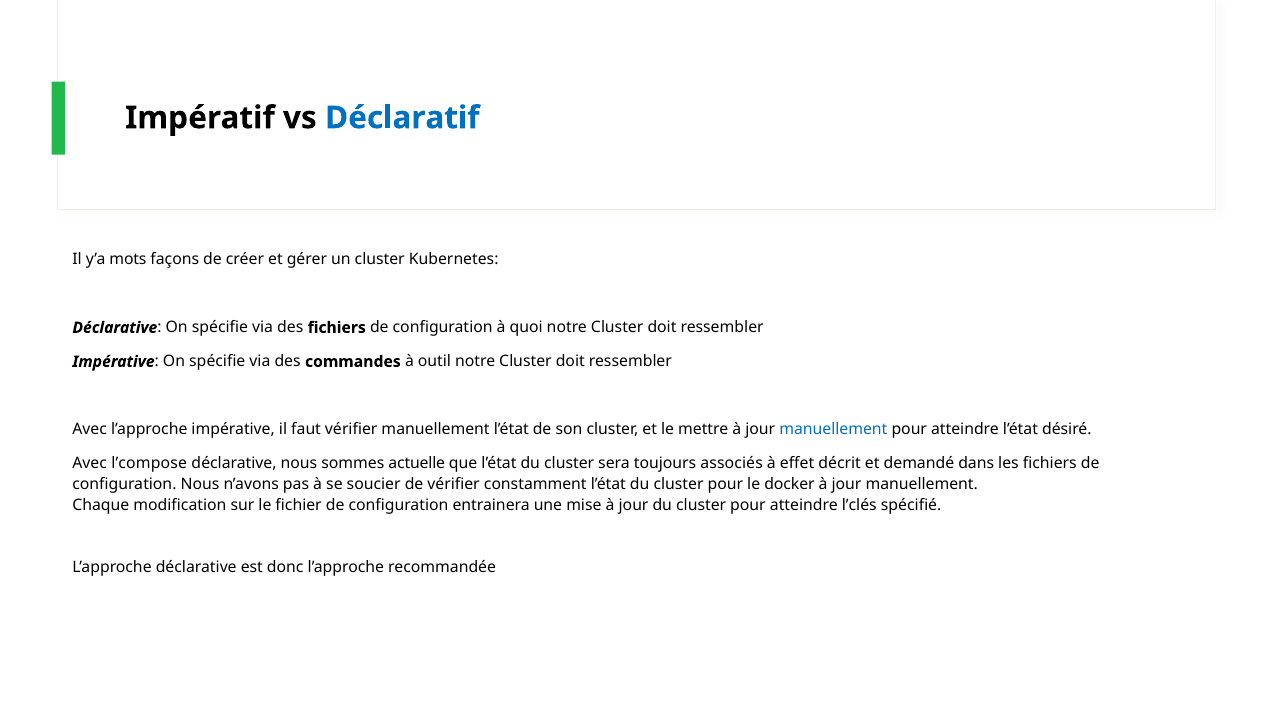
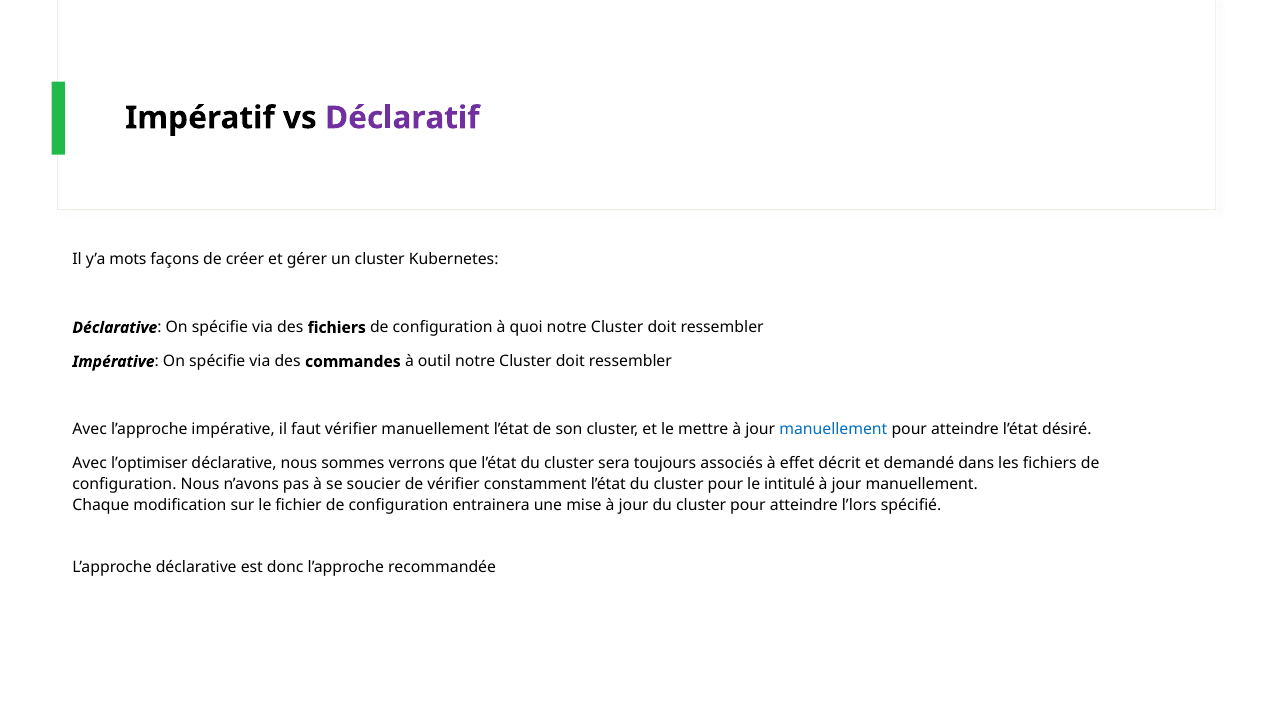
Déclaratif colour: blue -> purple (402, 118)
l’compose: l’compose -> l’optimiser (149, 464)
actuelle: actuelle -> verrons (417, 464)
docker: docker -> intitulé (789, 484)
l’clés: l’clés -> l’lors (859, 505)
